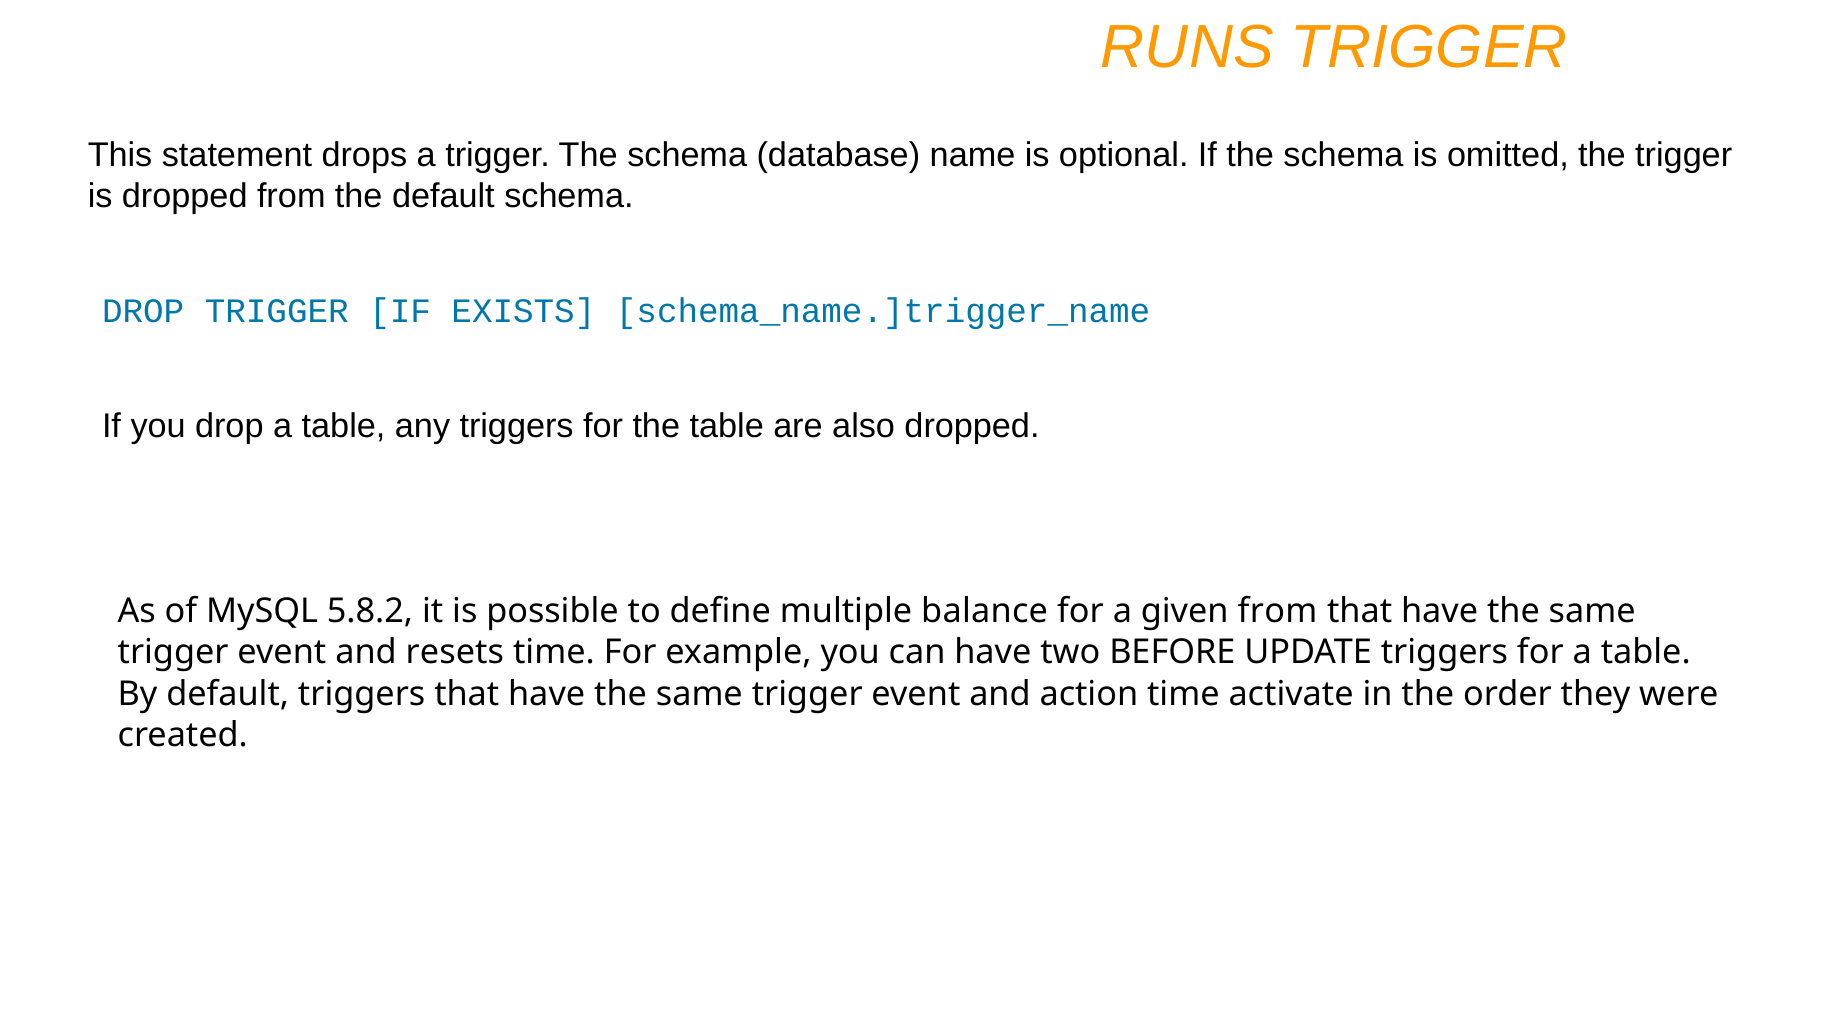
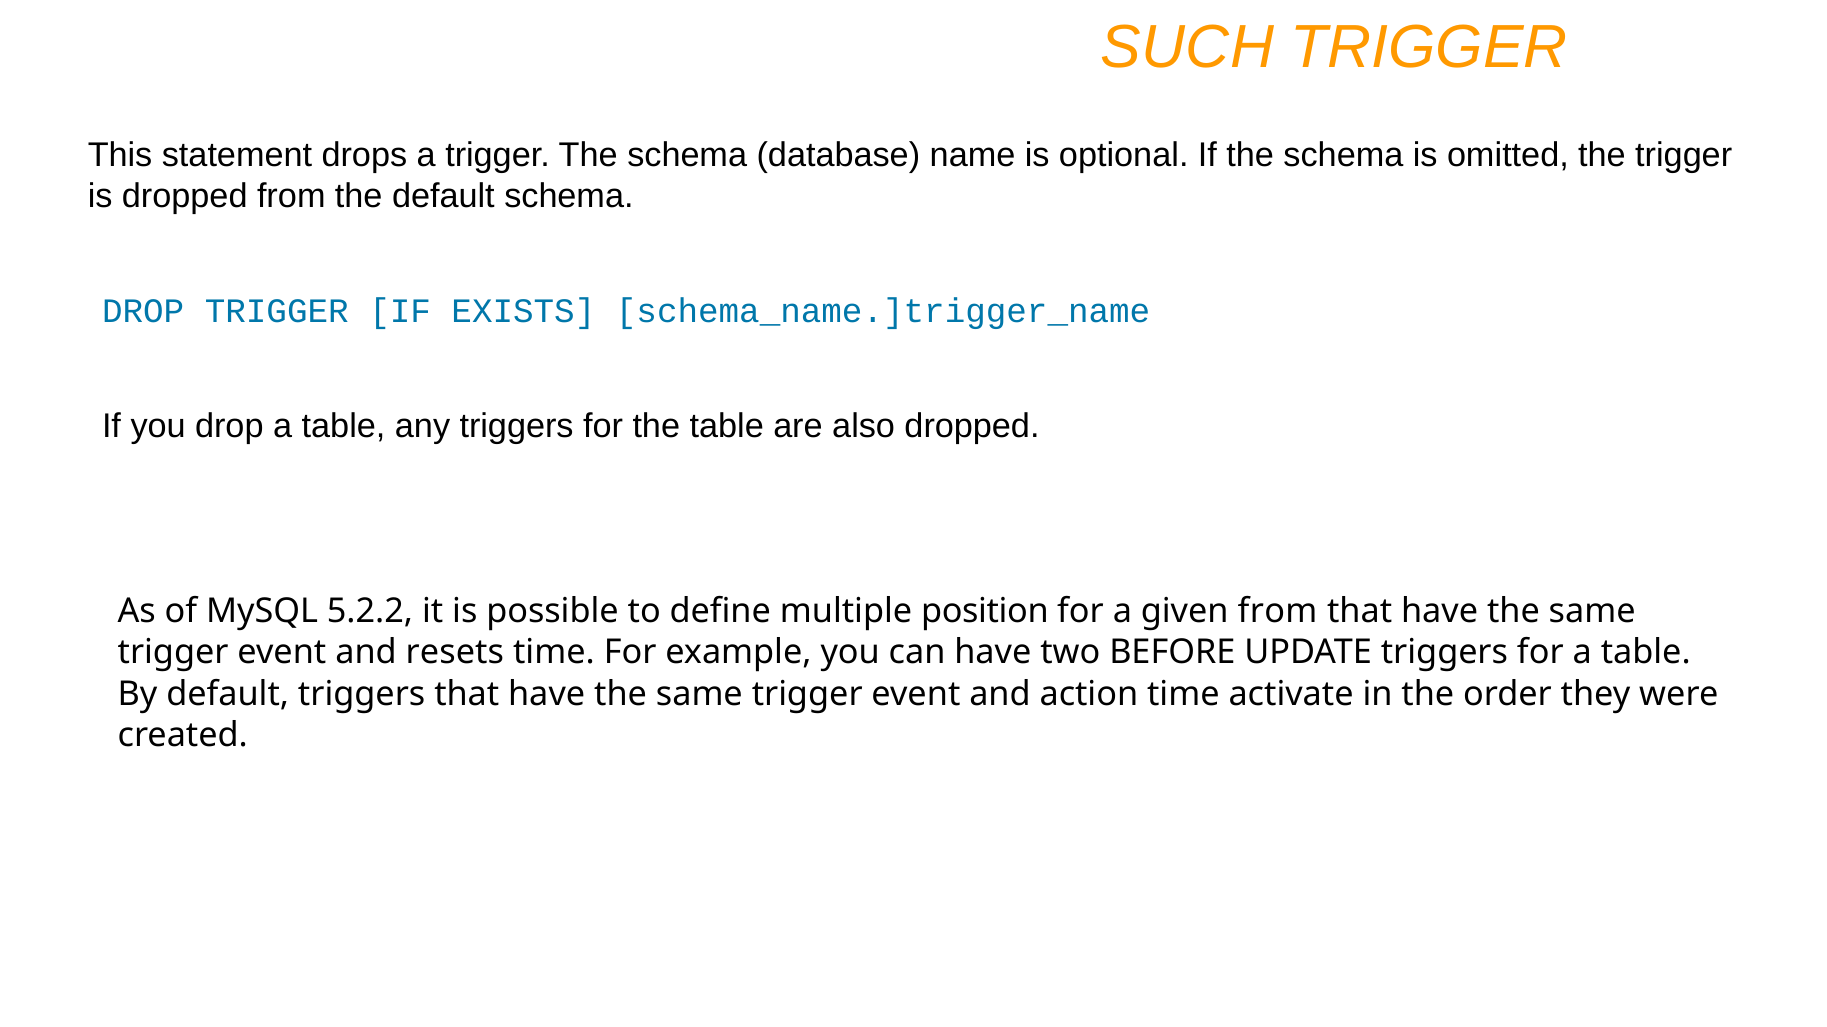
RUNS: RUNS -> SUCH (1187, 48)
5.8.2: 5.8.2 -> 5.2.2 (370, 612)
balance: balance -> position (985, 612)
